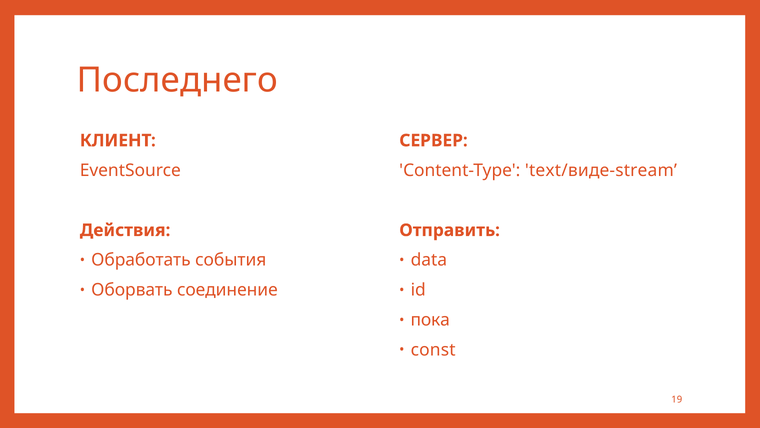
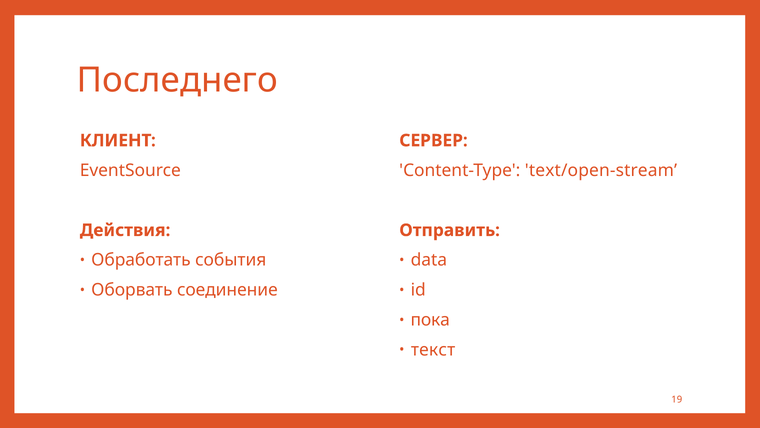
text/виде-stream: text/виде-stream -> text/open-stream (601, 170)
const: const -> текст (433, 350)
